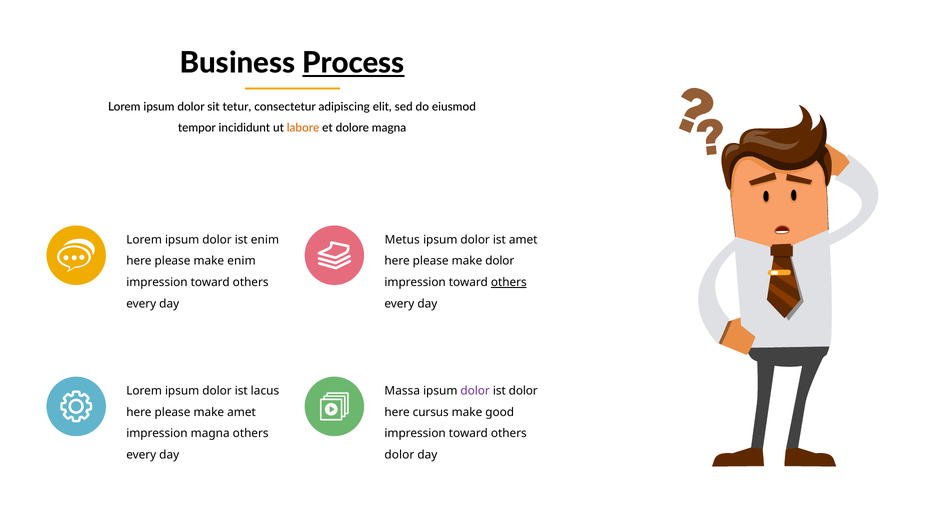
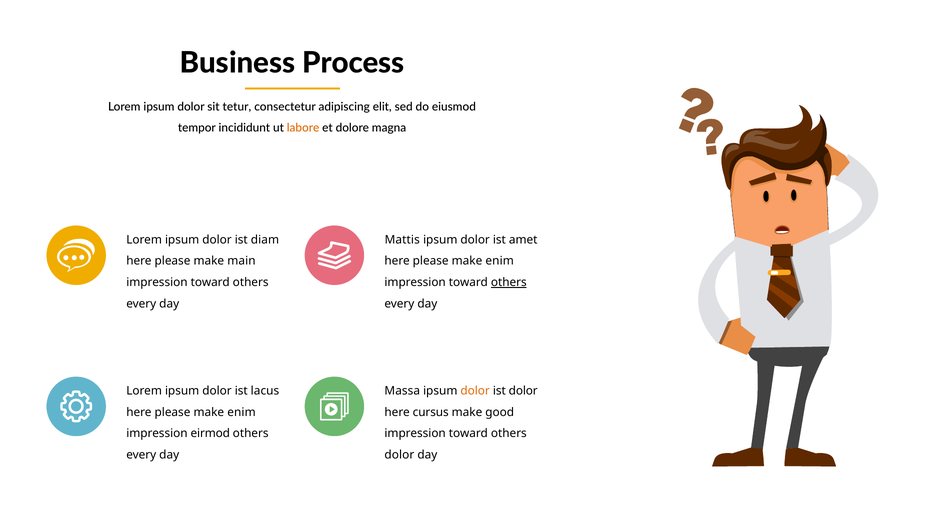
Process underline: present -> none (353, 63)
ist enim: enim -> diam (265, 240)
Metus: Metus -> Mattis (402, 240)
make enim: enim -> main (241, 261)
dolor: dolor -> enim (500, 261)
dolor colour: purple -> orange (475, 391)
amet: amet -> enim (241, 412)
impression magna: magna -> eirmod (210, 433)
